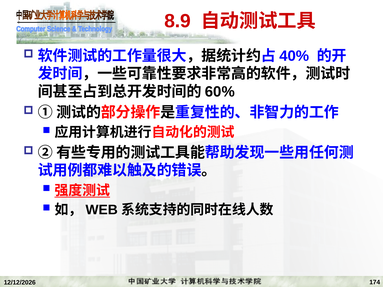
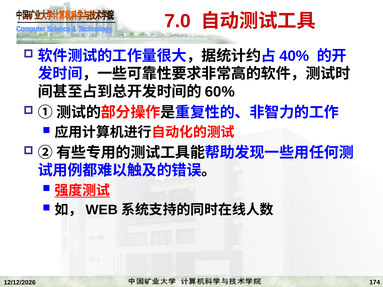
8.9: 8.9 -> 7.0 (178, 21)
